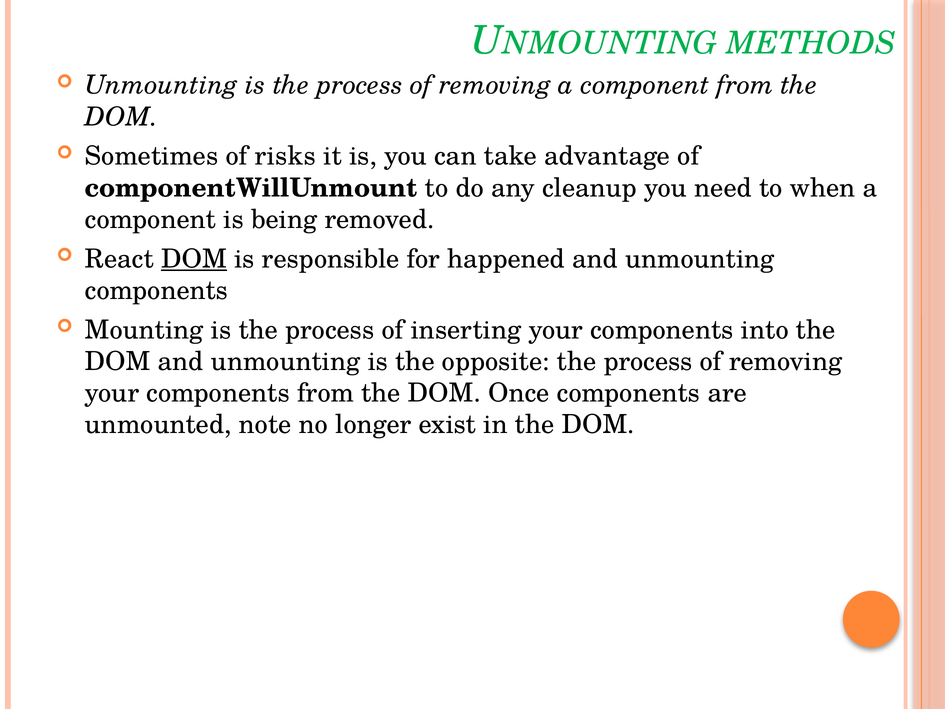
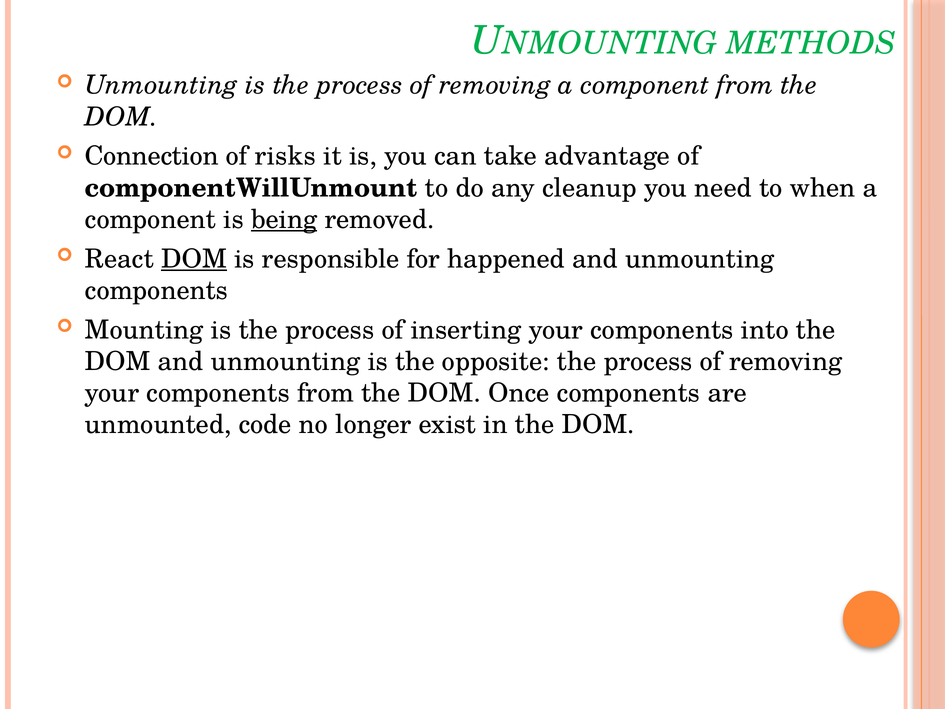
Sometimes: Sometimes -> Connection (152, 156)
being underline: none -> present (284, 219)
note: note -> code (265, 424)
